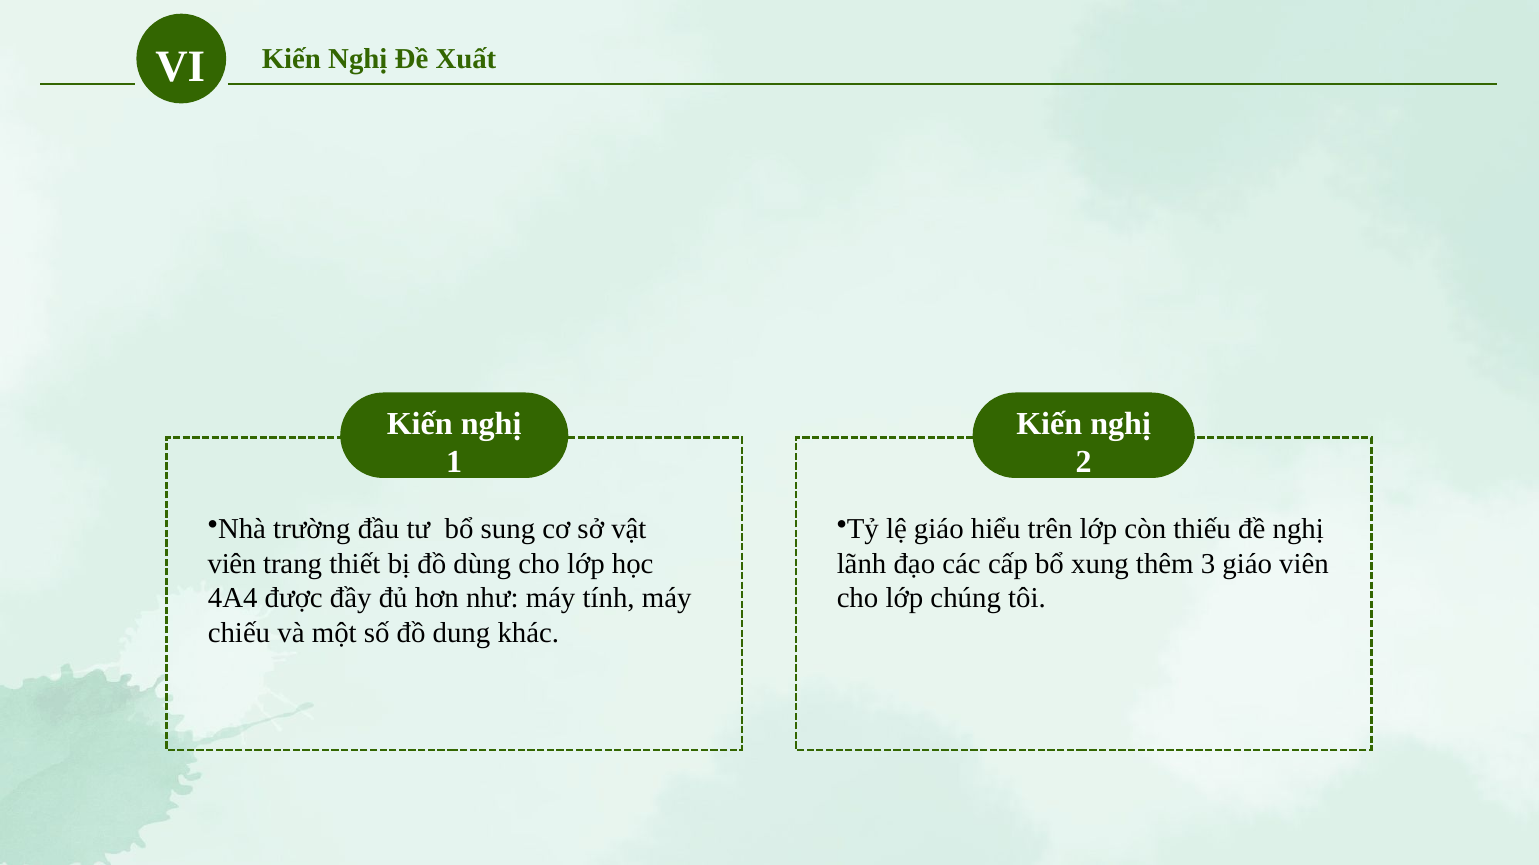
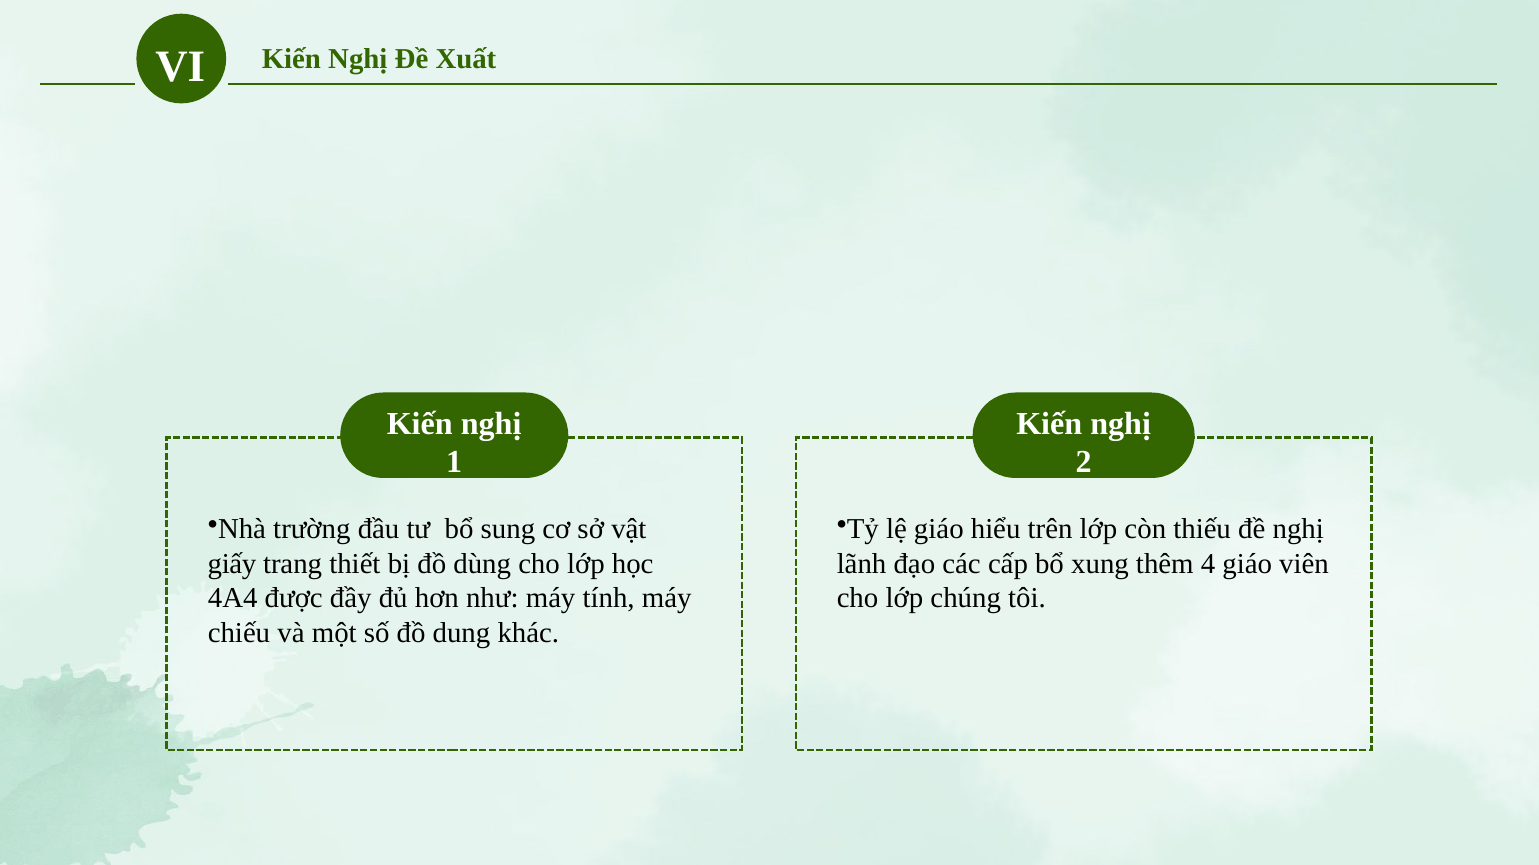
viên: viên -> giấy (232, 564)
3: 3 -> 4 (1208, 564)
